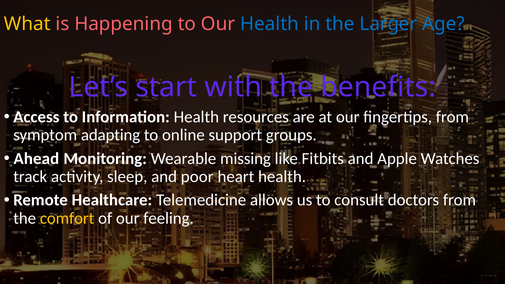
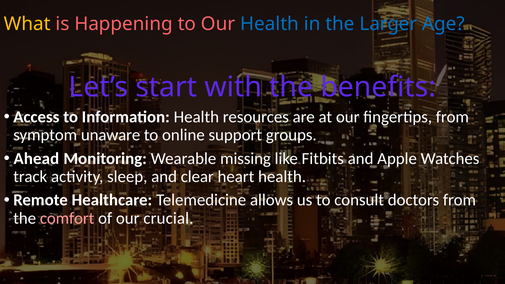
adapting: adapting -> unaware (111, 135)
poor: poor -> clear (197, 177)
comfort colour: yellow -> pink (67, 218)
feeling: feeling -> crucial (168, 218)
